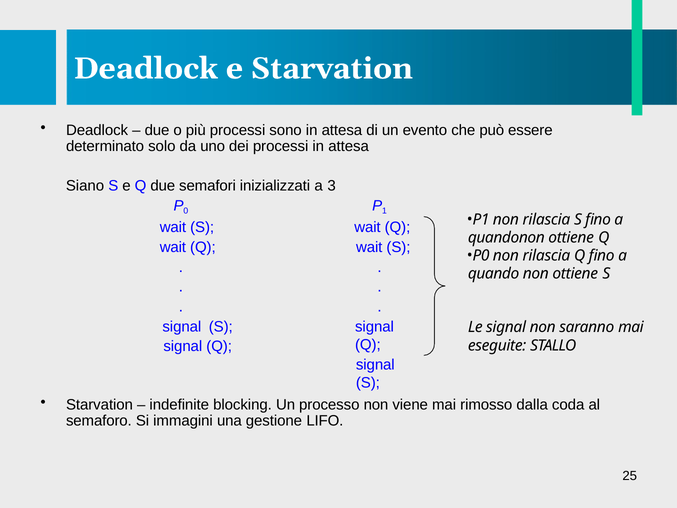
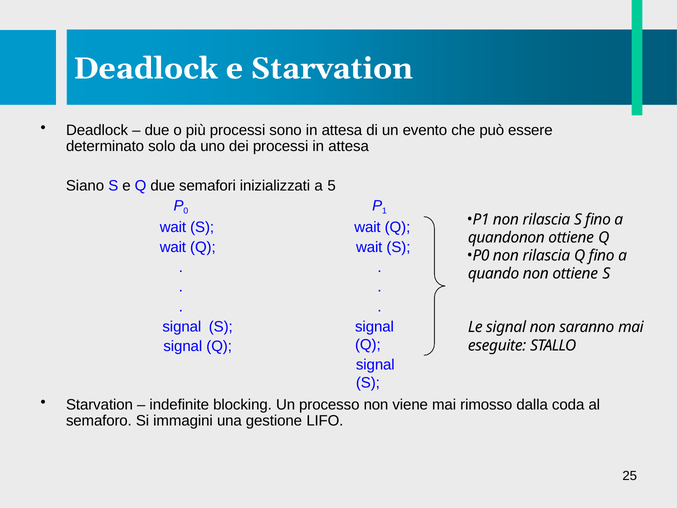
3: 3 -> 5 (332, 186)
